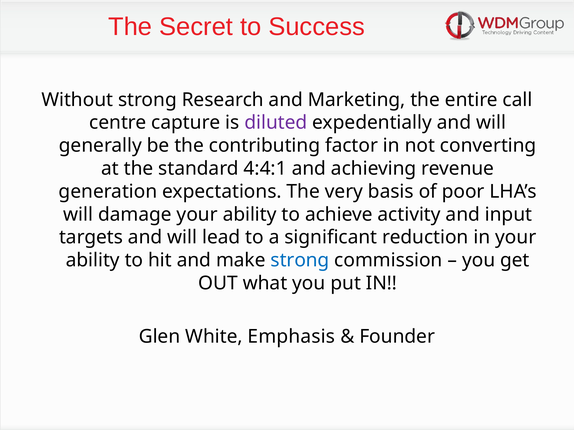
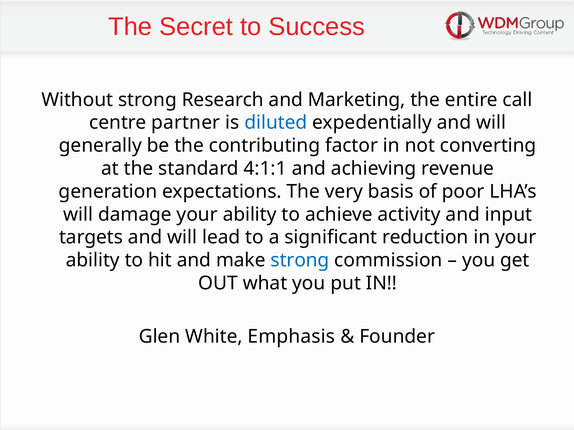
capture: capture -> partner (186, 123)
diluted colour: purple -> blue (276, 123)
4:4:1: 4:4:1 -> 4:1:1 (265, 169)
